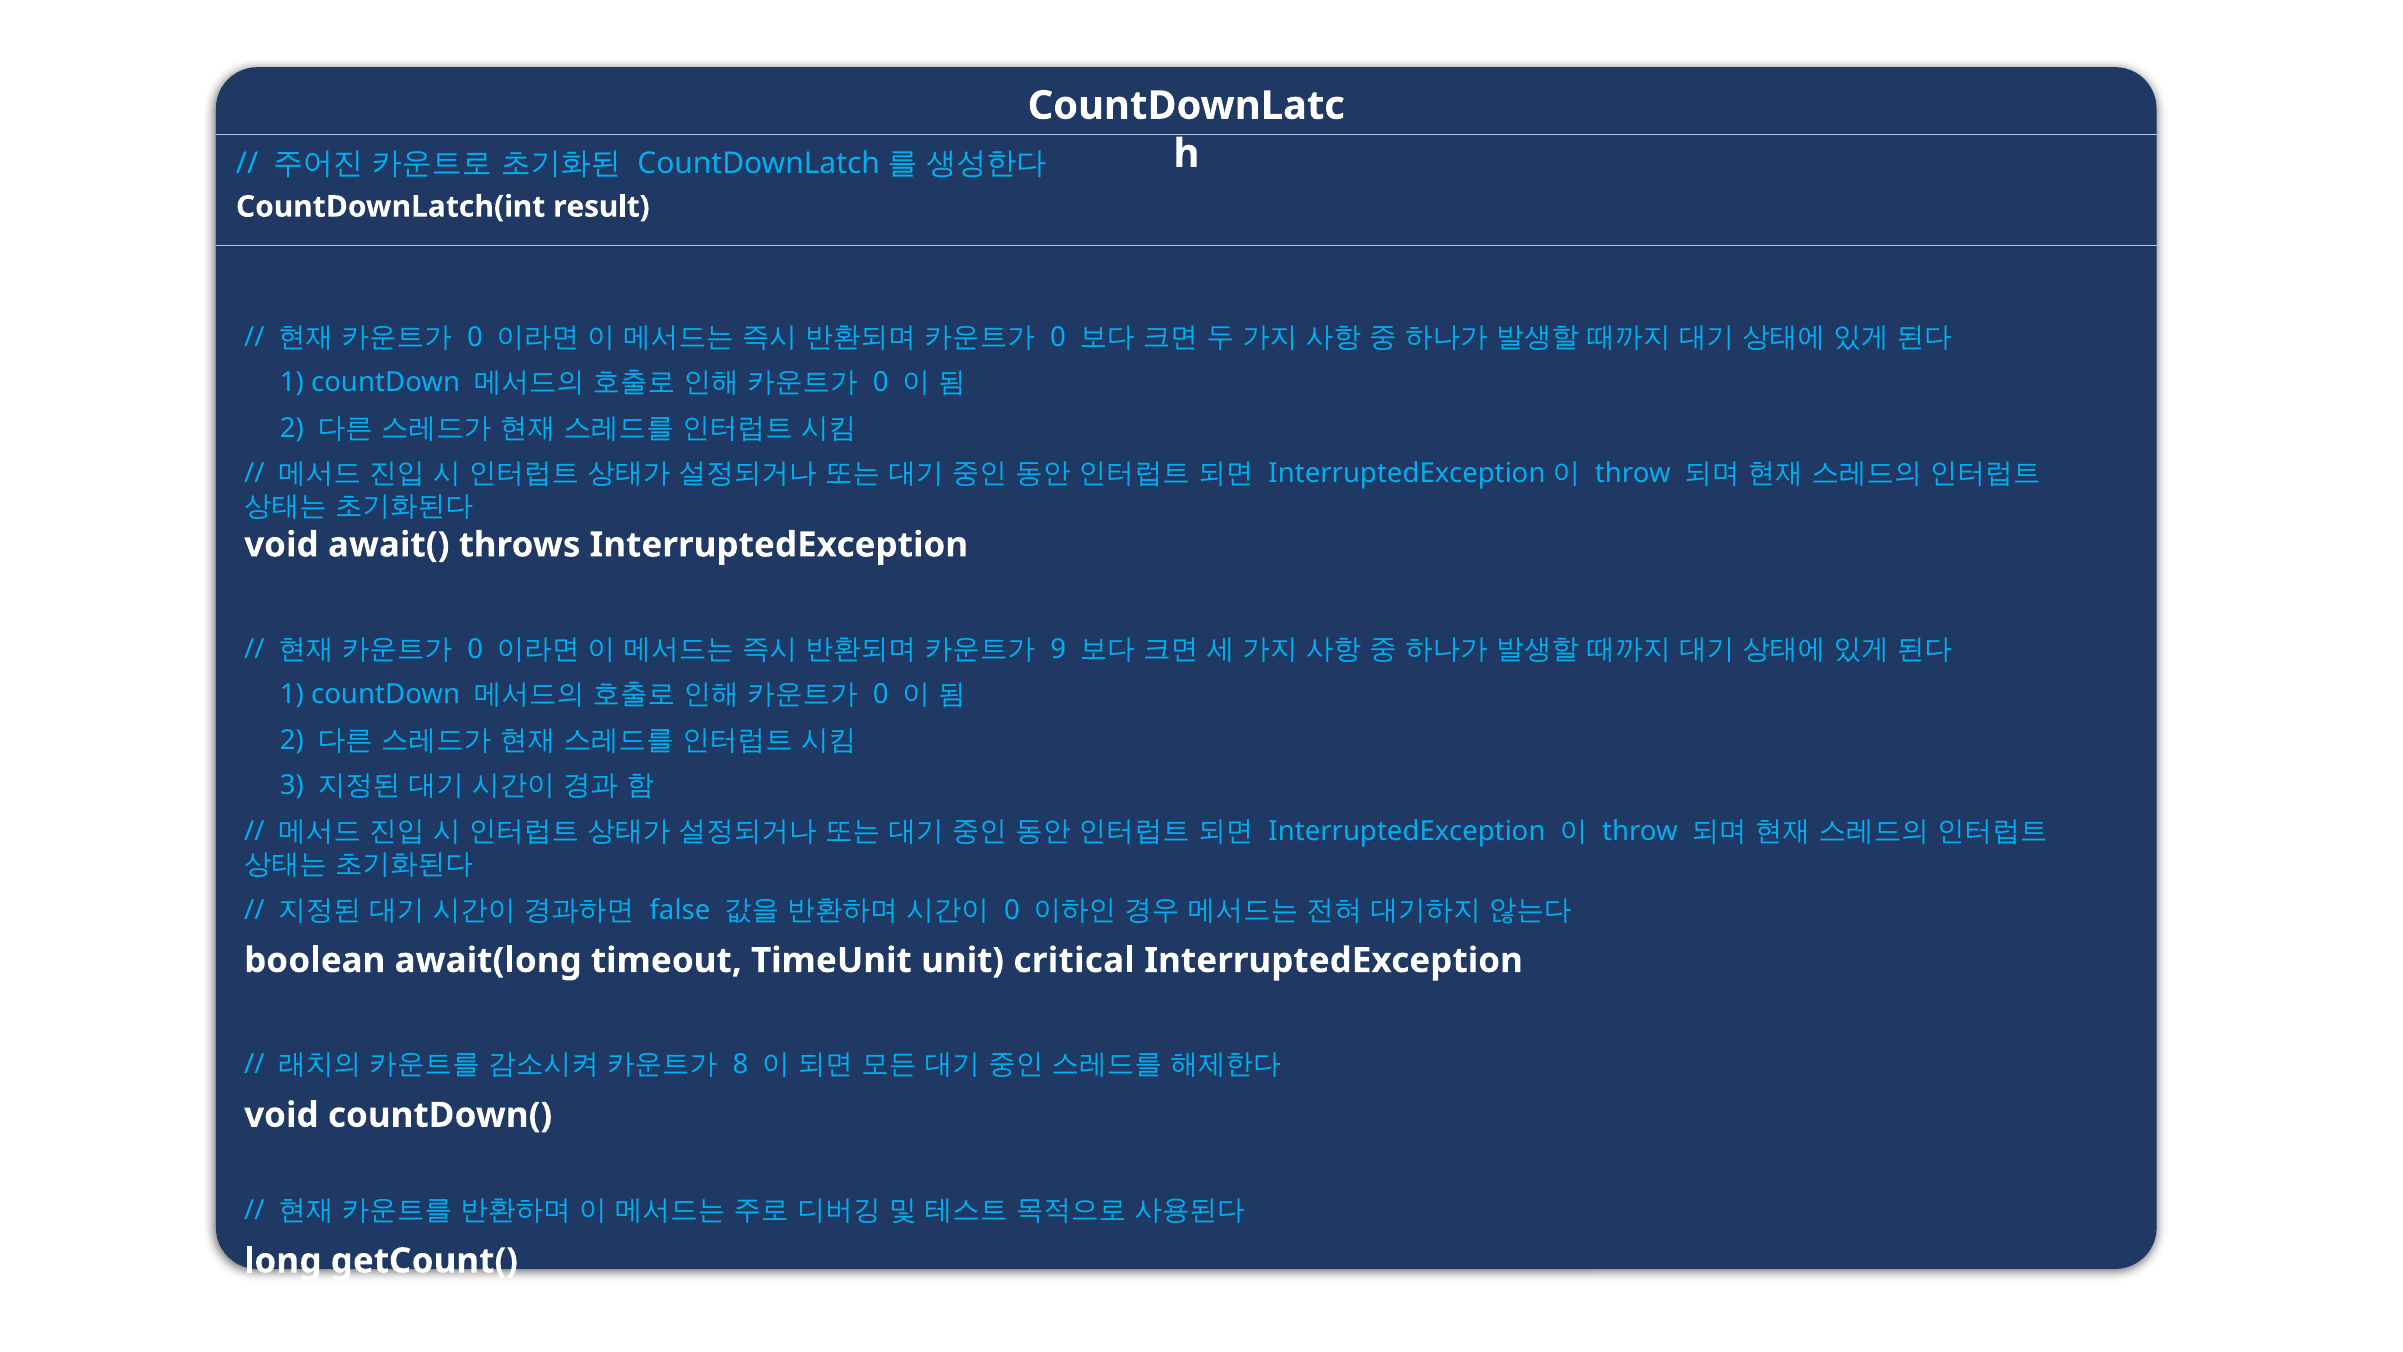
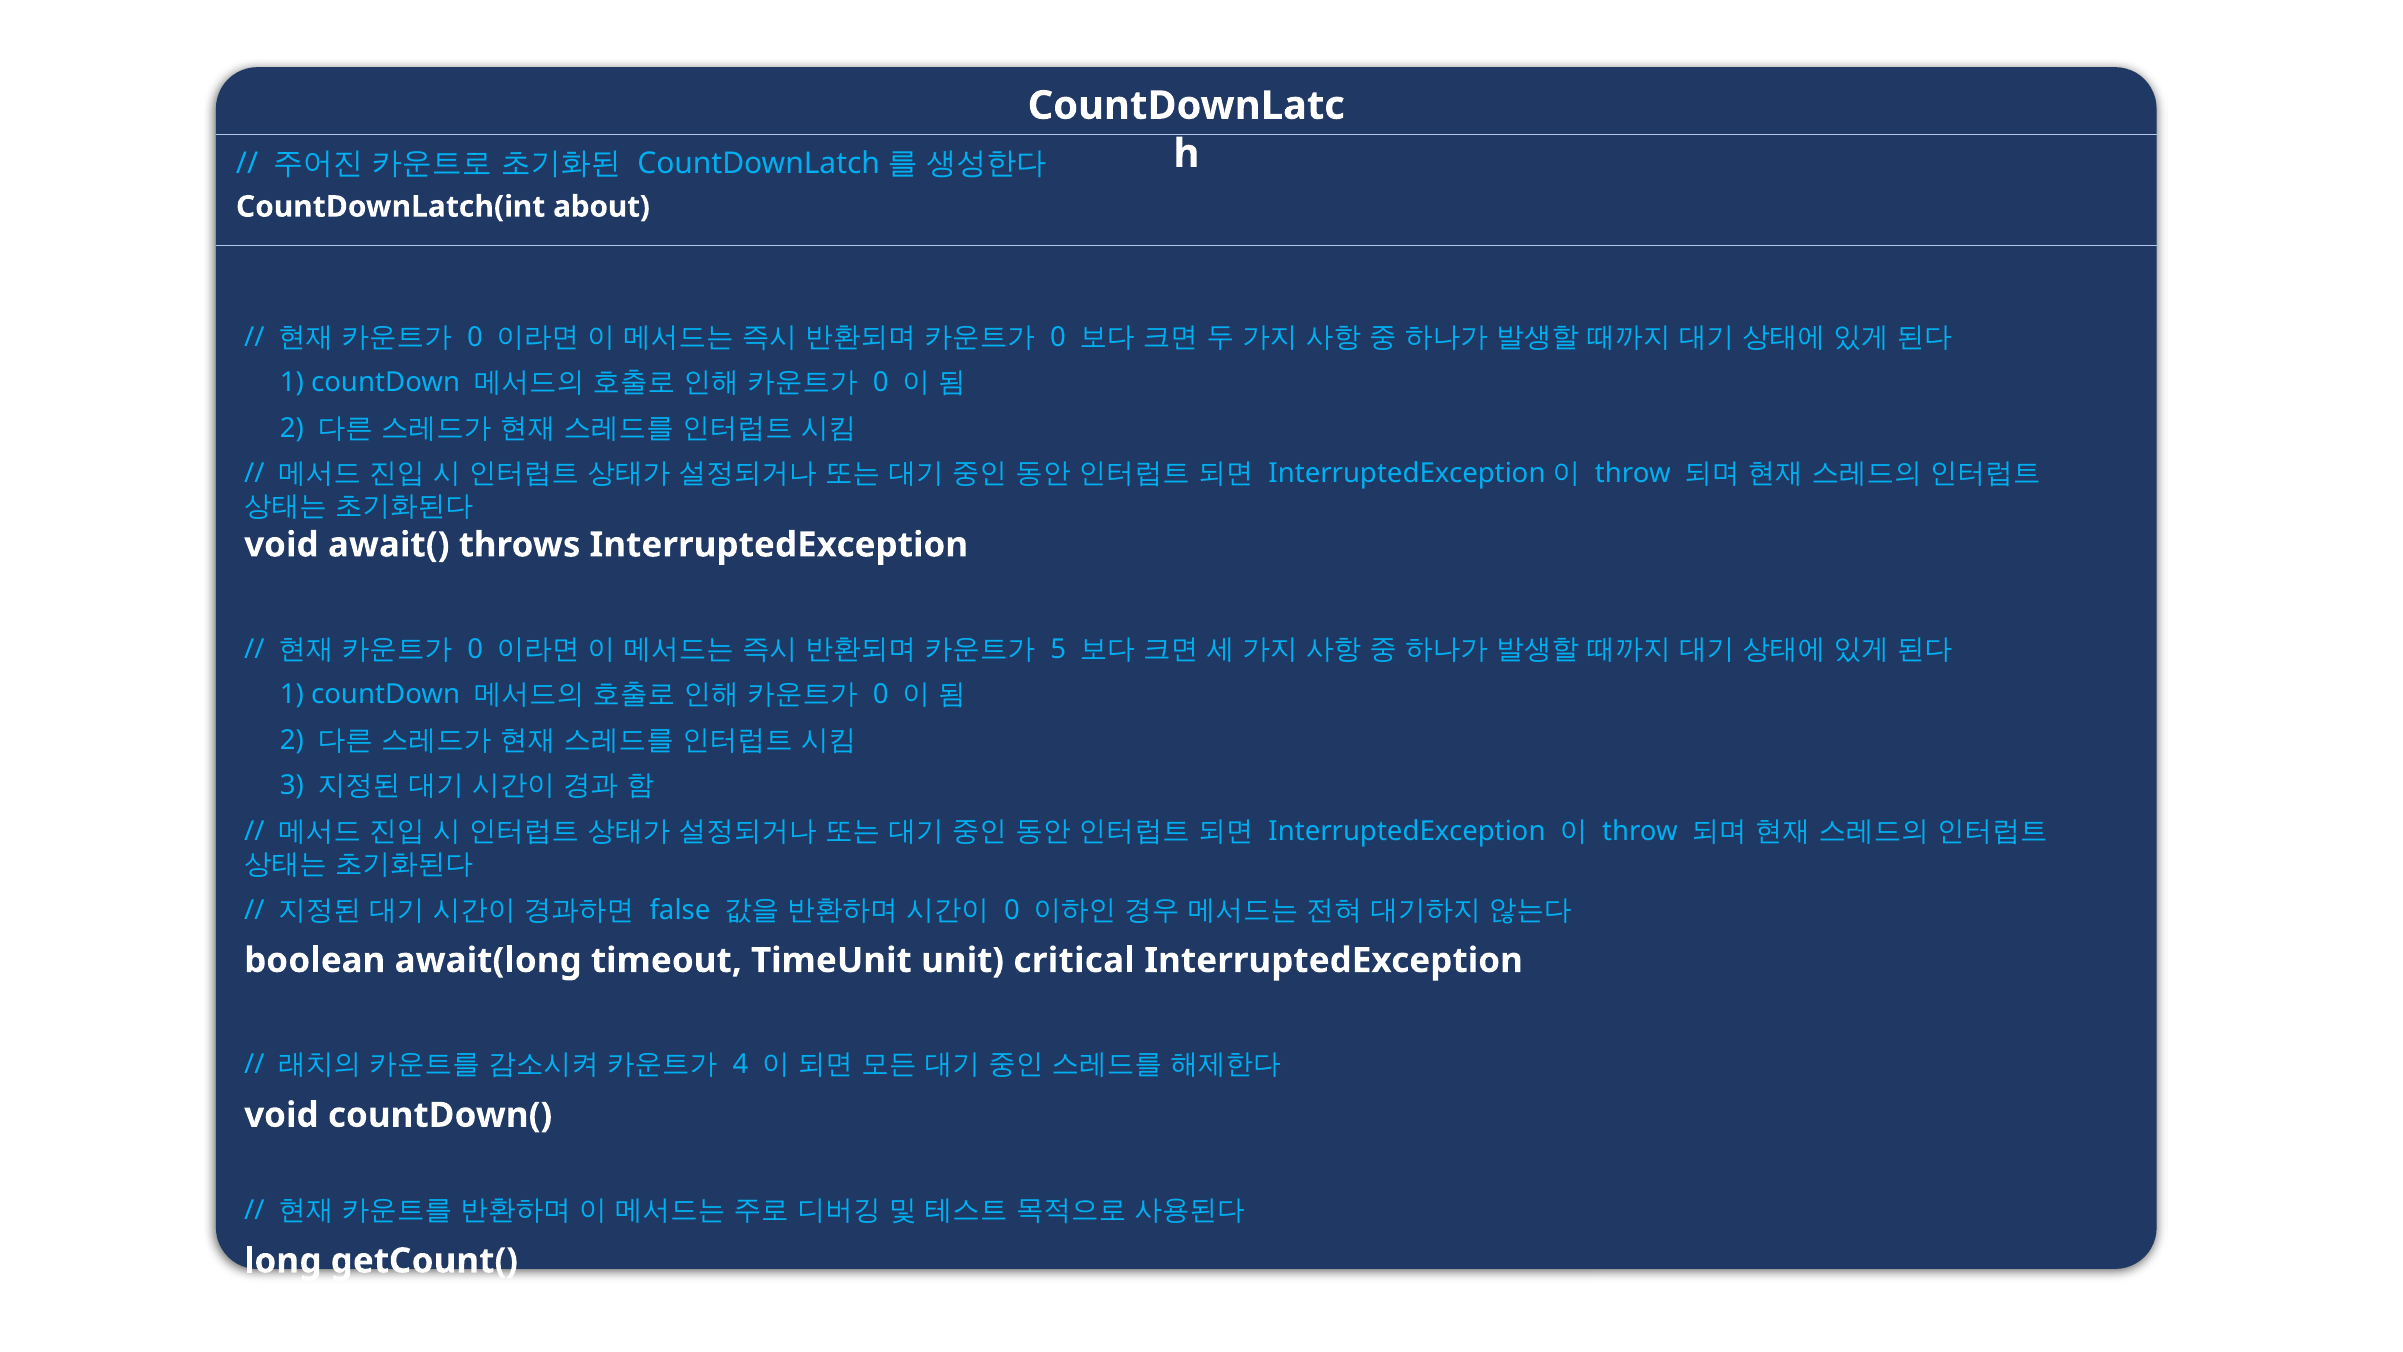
result: result -> about (602, 207)
9: 9 -> 5 (1058, 649)
8: 8 -> 4 (740, 1064)
